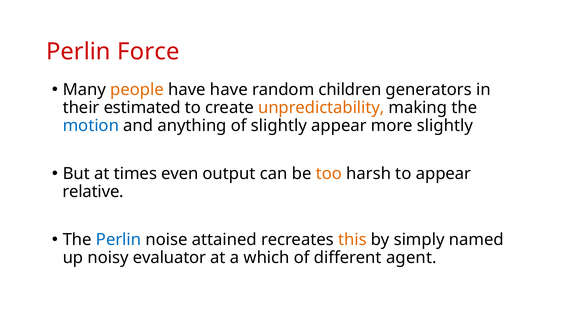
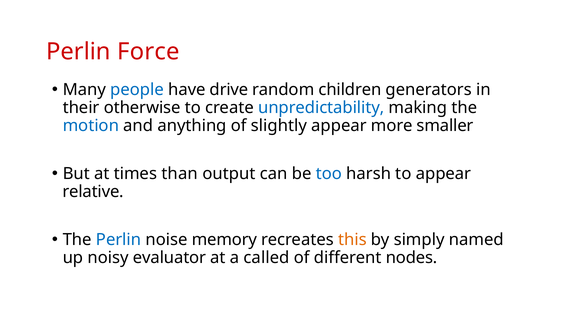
people colour: orange -> blue (137, 90)
have have: have -> drive (229, 90)
estimated: estimated -> otherwise (142, 108)
unpredictability colour: orange -> blue (321, 108)
more slightly: slightly -> smaller (445, 126)
even: even -> than (180, 174)
too colour: orange -> blue (329, 174)
attained: attained -> memory (224, 239)
which: which -> called (267, 257)
agent: agent -> nodes (412, 257)
